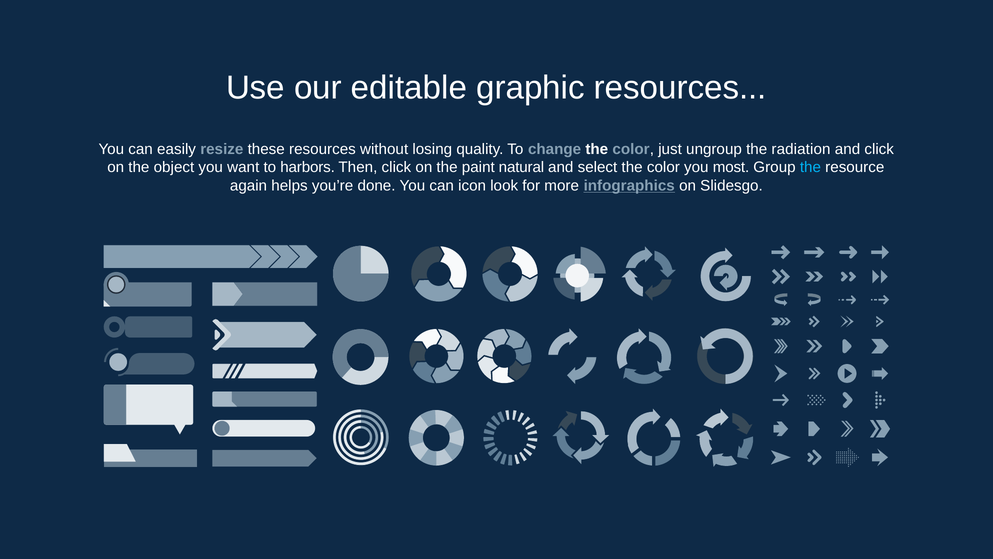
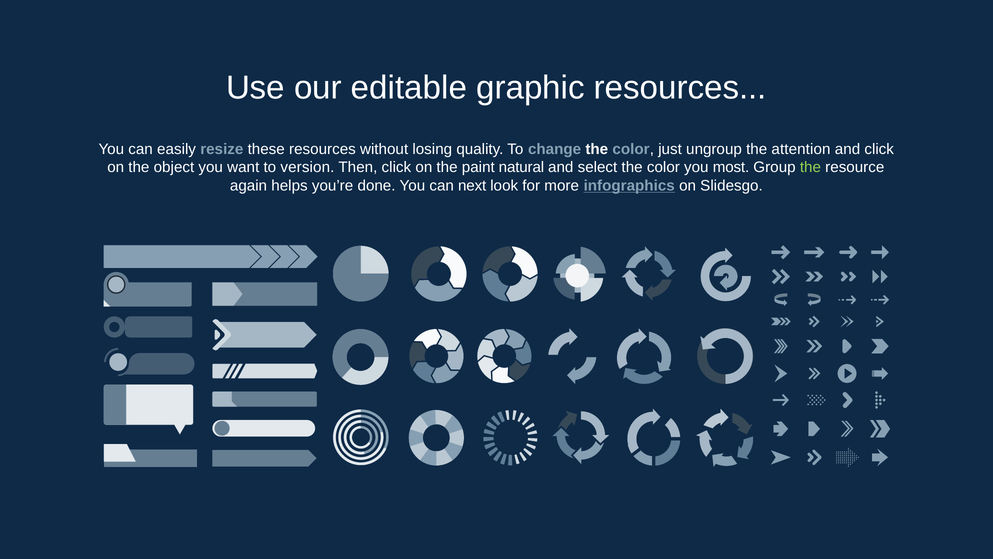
radiation: radiation -> attention (801, 149)
harbors: harbors -> version (307, 167)
the colour: light blue -> light green (810, 167)
icon: icon -> next (472, 186)
